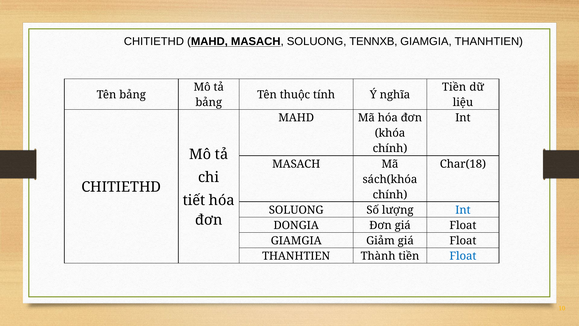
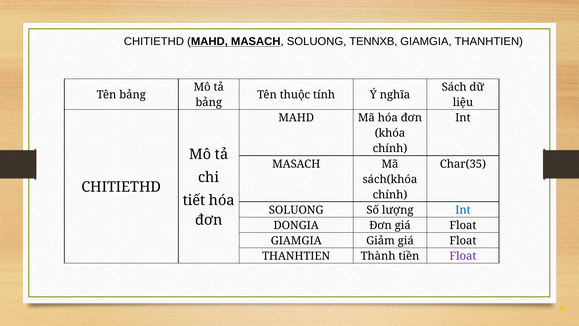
Tiền: Tiền -> Sách (454, 87)
Char(18: Char(18 -> Char(35 (463, 164)
Float colour: blue -> purple (463, 256)
